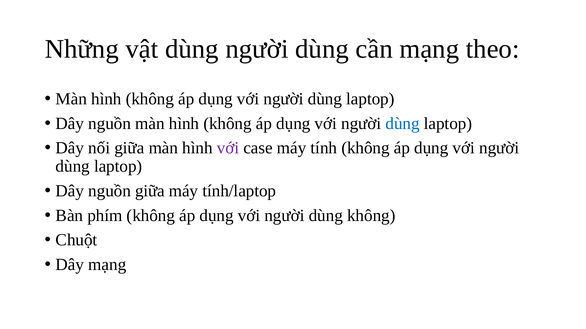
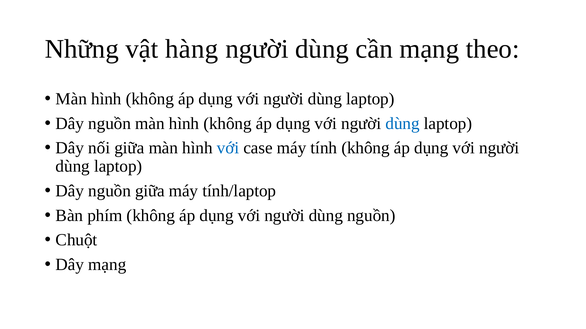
vật dùng: dùng -> hàng (192, 49)
với colour: purple -> blue (228, 148)
dùng không: không -> nguồn (371, 216)
